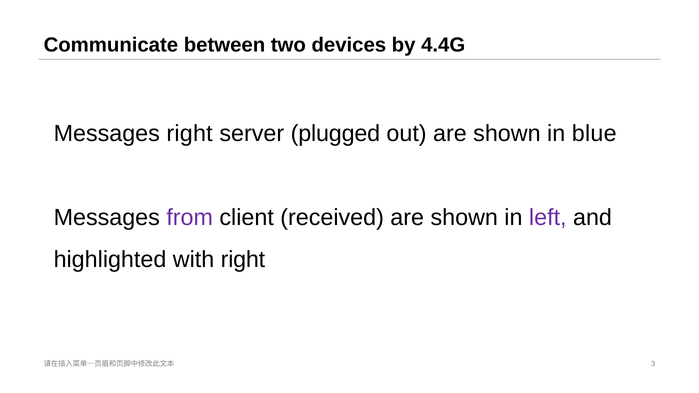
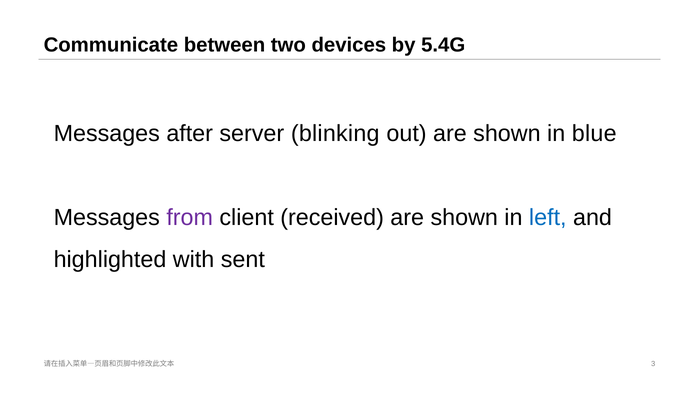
4.4G: 4.4G -> 5.4G (443, 45)
Messages right: right -> after (190, 134)
plugged: plugged -> blinking (335, 134)
left colour: purple -> blue (548, 218)
with right: right -> sent (243, 260)
